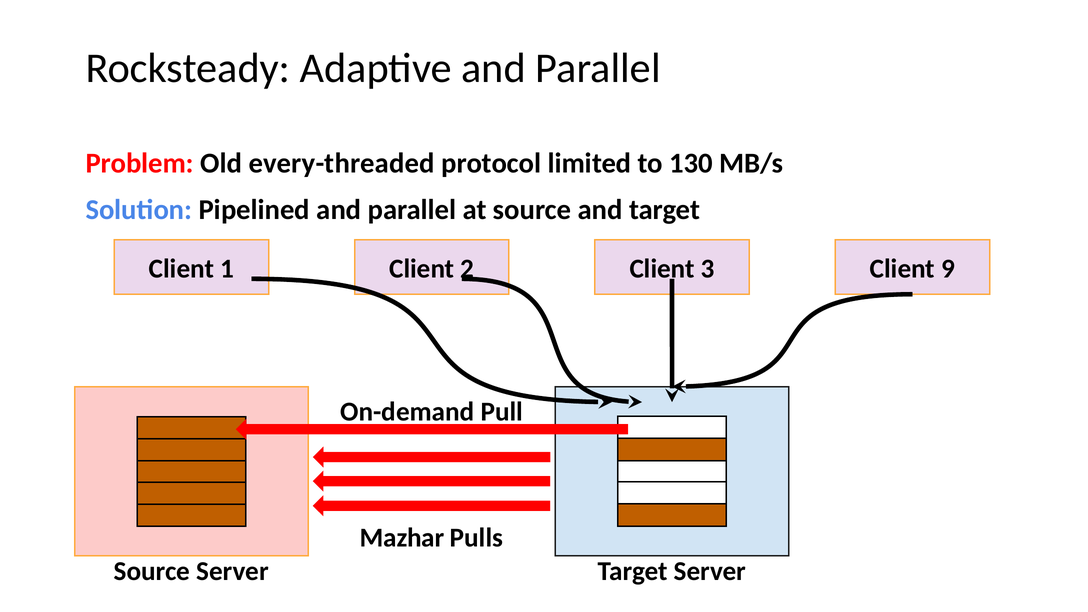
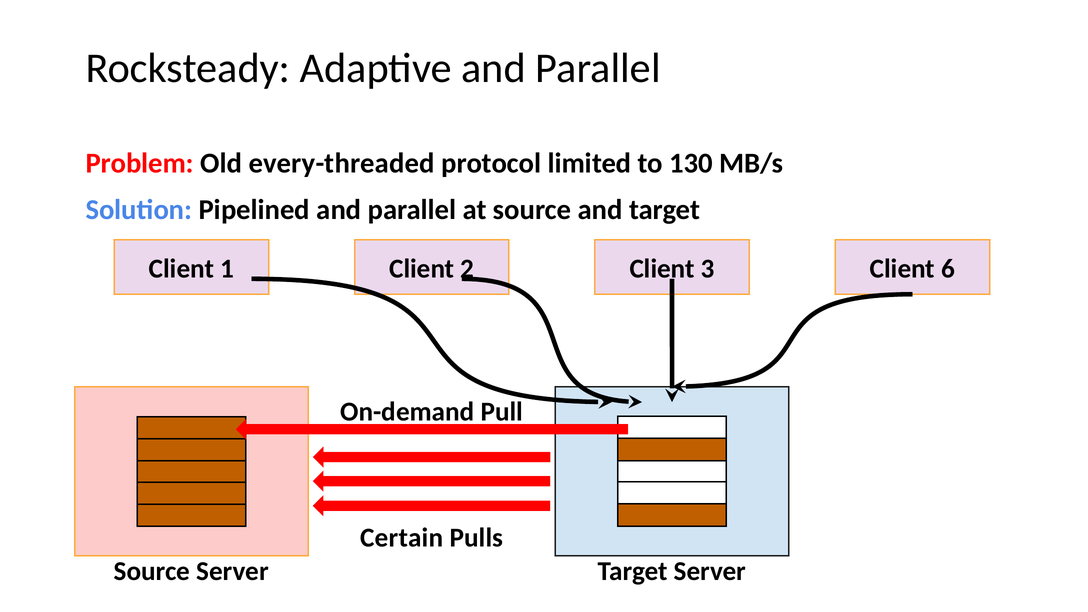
9: 9 -> 6 (948, 269)
Mazhar: Mazhar -> Certain (402, 538)
